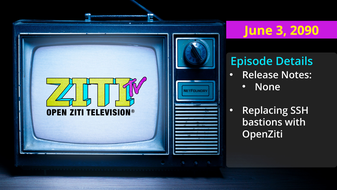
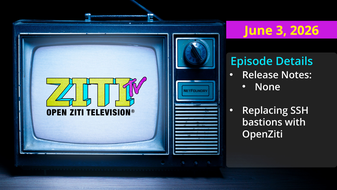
2090: 2090 -> 2026 (304, 31)
